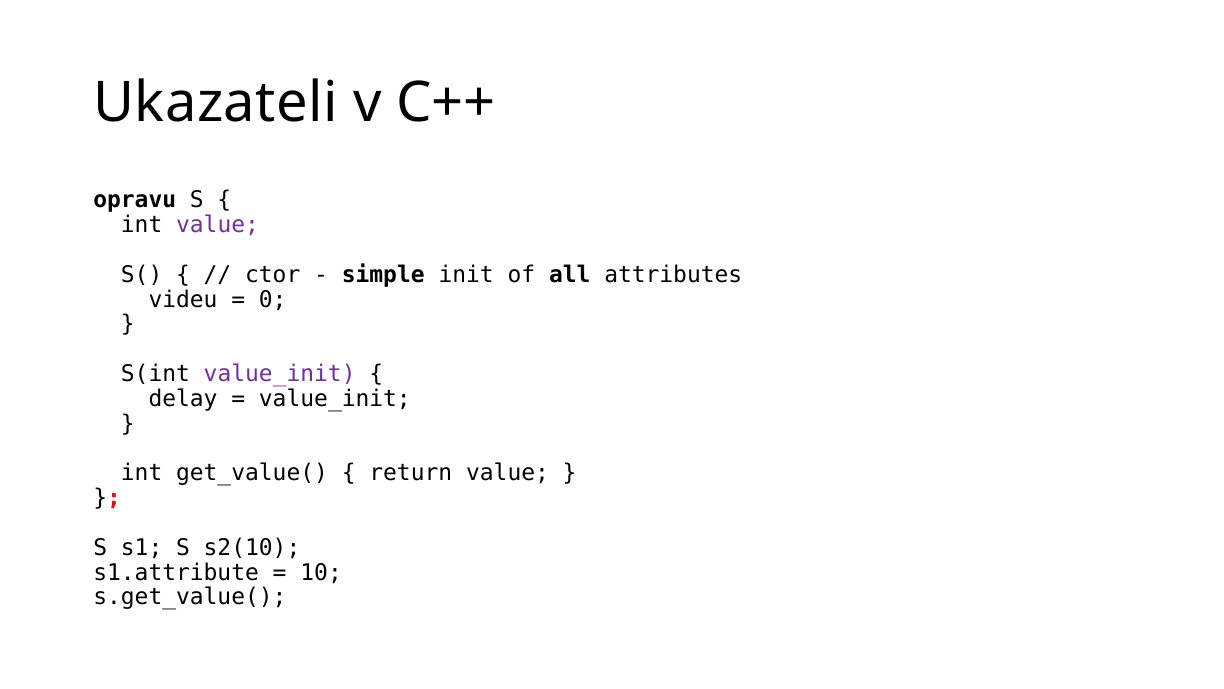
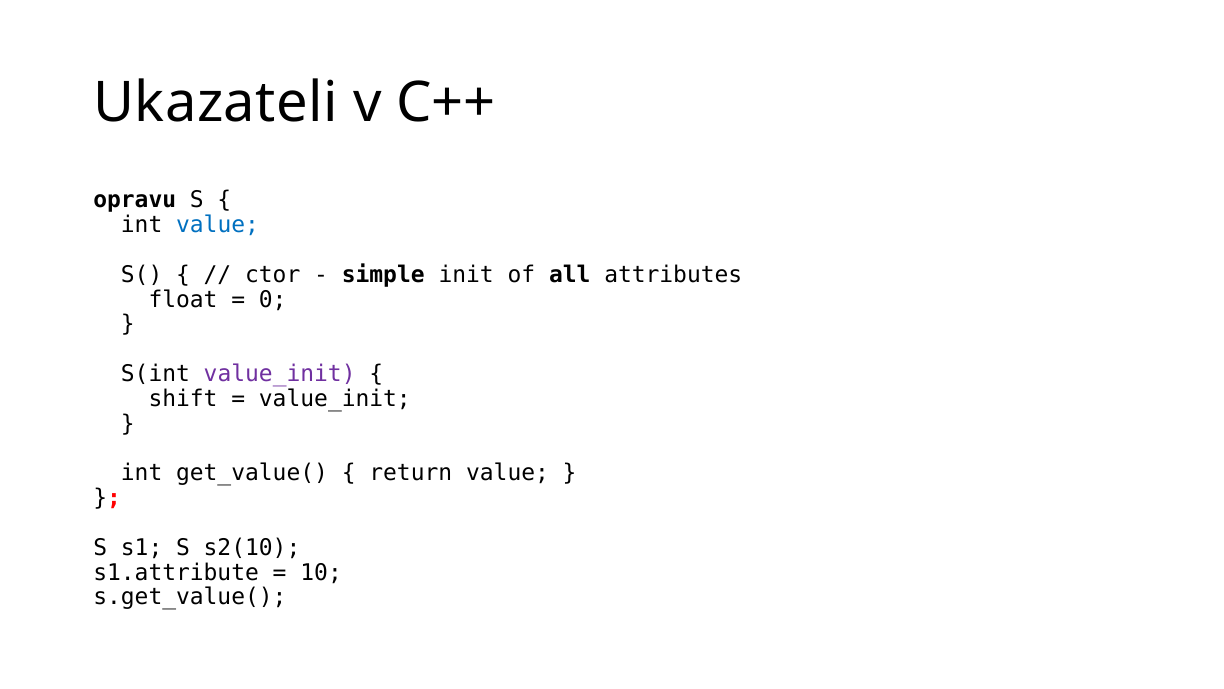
value colour: purple -> blue (218, 225)
videu: videu -> float (183, 299)
delay: delay -> shift (183, 398)
